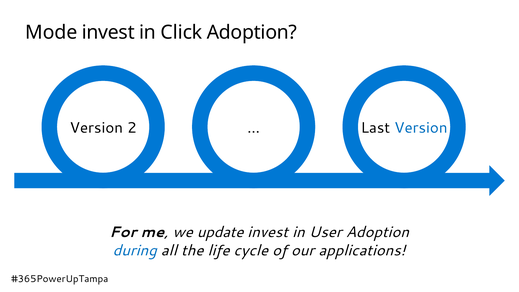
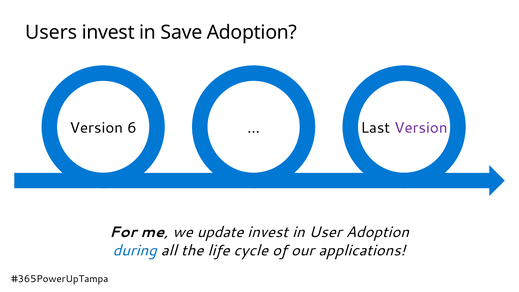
Mode: Mode -> Users (51, 33)
Click: Click -> Save (181, 33)
2: 2 -> 6 (132, 128)
Version colour: blue -> purple (421, 128)
